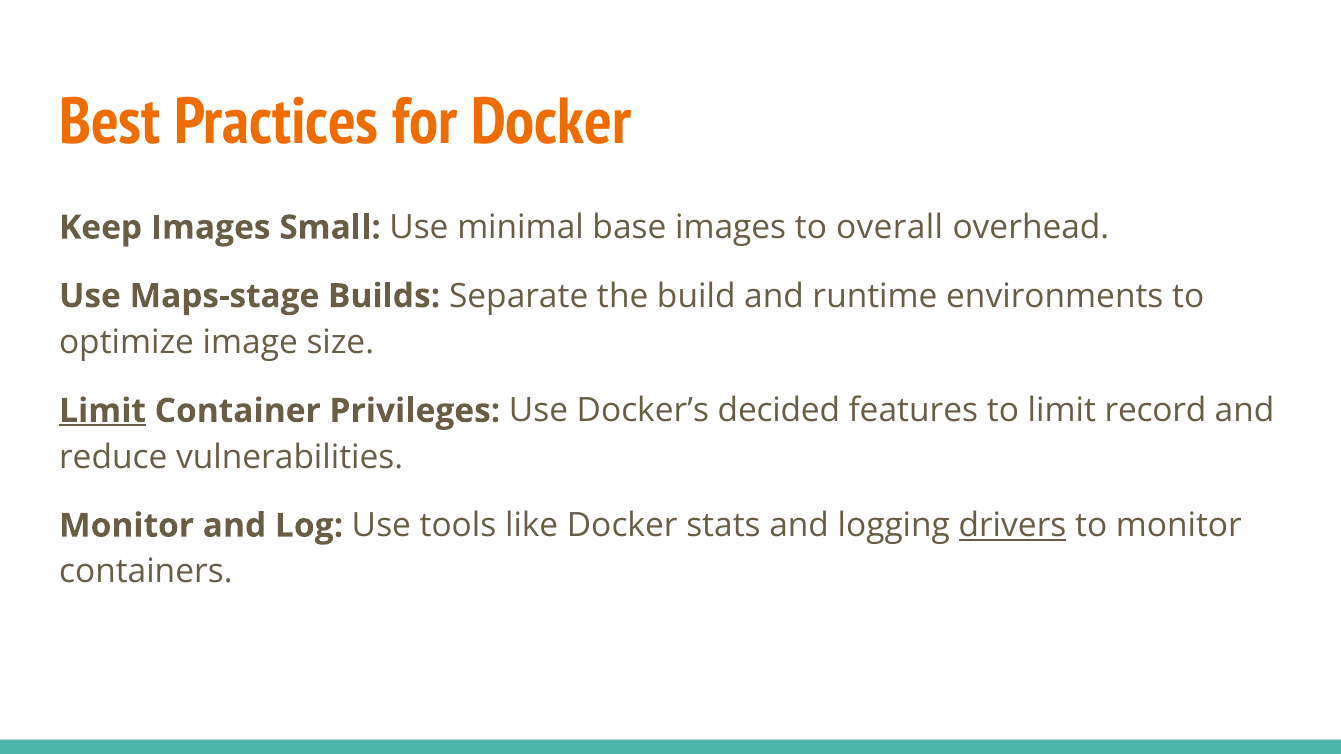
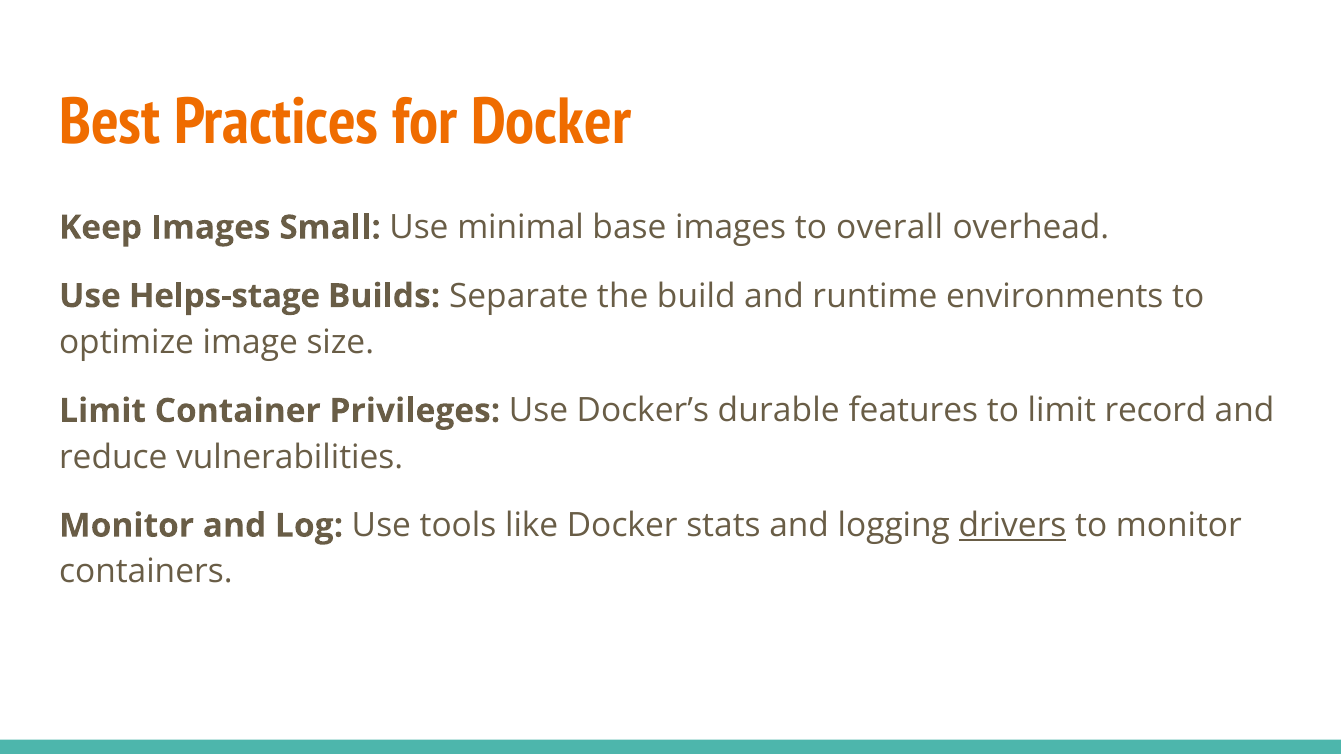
Maps-stage: Maps-stage -> Helps-stage (225, 296)
Limit underline: present -> none (103, 411)
decided: decided -> durable (779, 411)
